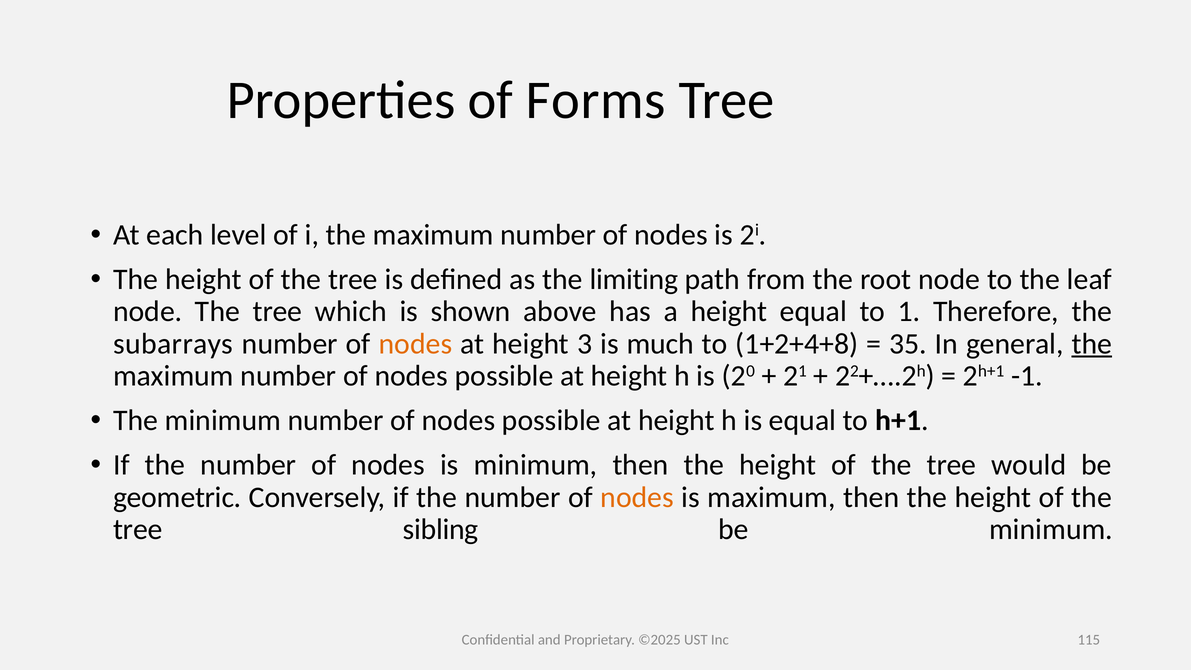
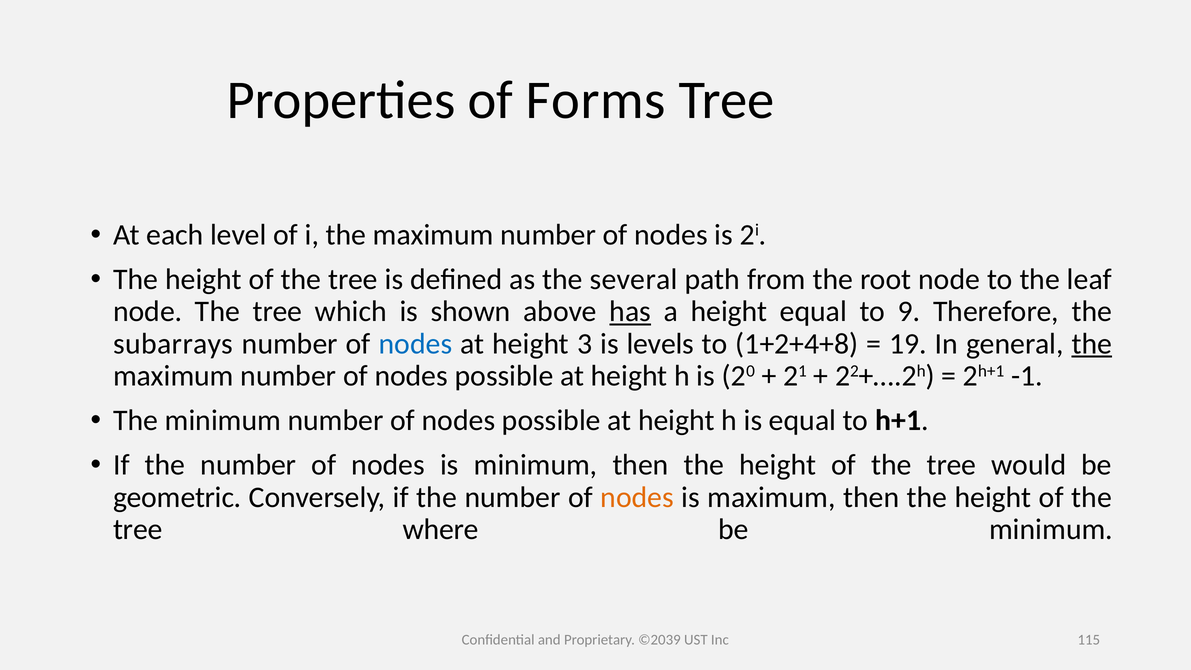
limiting: limiting -> several (634, 279)
has underline: none -> present (630, 312)
1: 1 -> 9 (909, 312)
nodes colour: orange -> blue (415, 344)
much: much -> levels (660, 344)
35: 35 -> 19 (908, 344)
sibling: sibling -> where (441, 529)
©2025: ©2025 -> ©2039 (659, 640)
